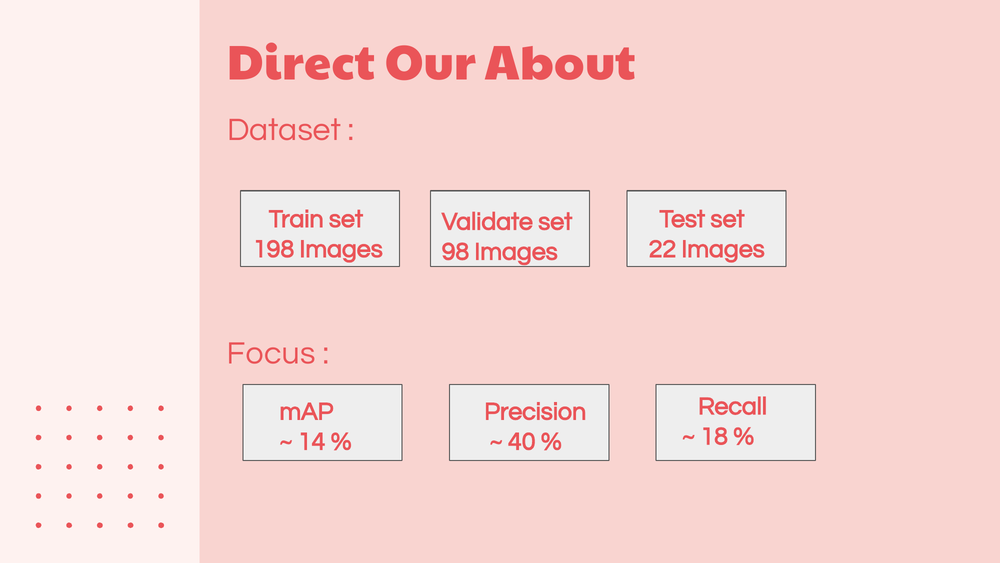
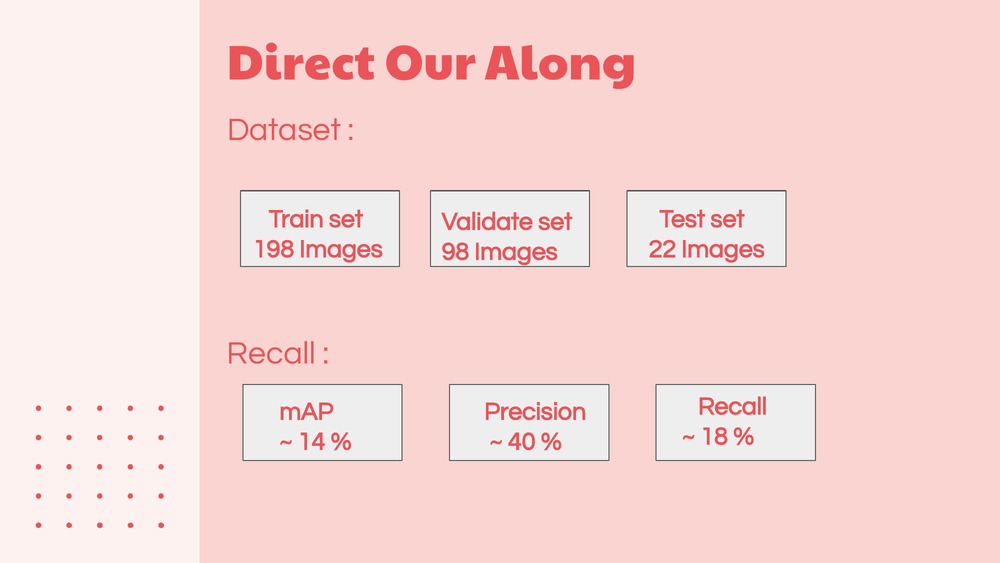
About: About -> Along (561, 64)
Focus: Focus -> Recall (271, 353)
